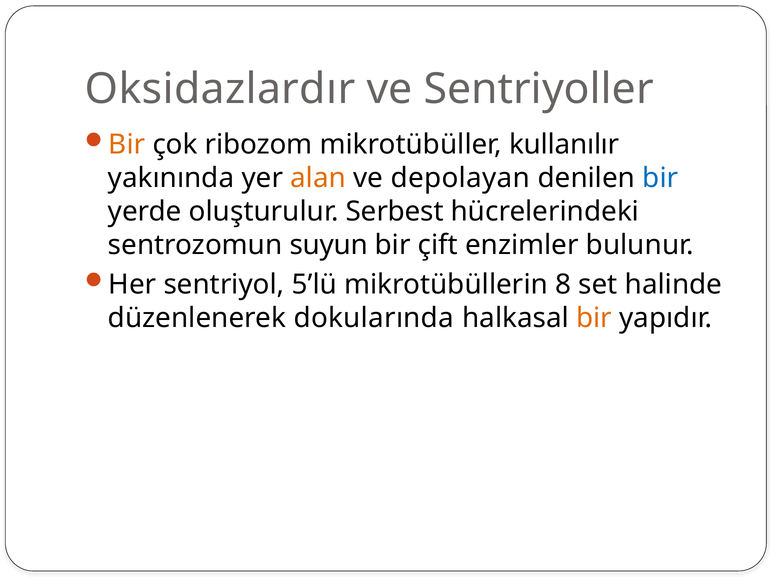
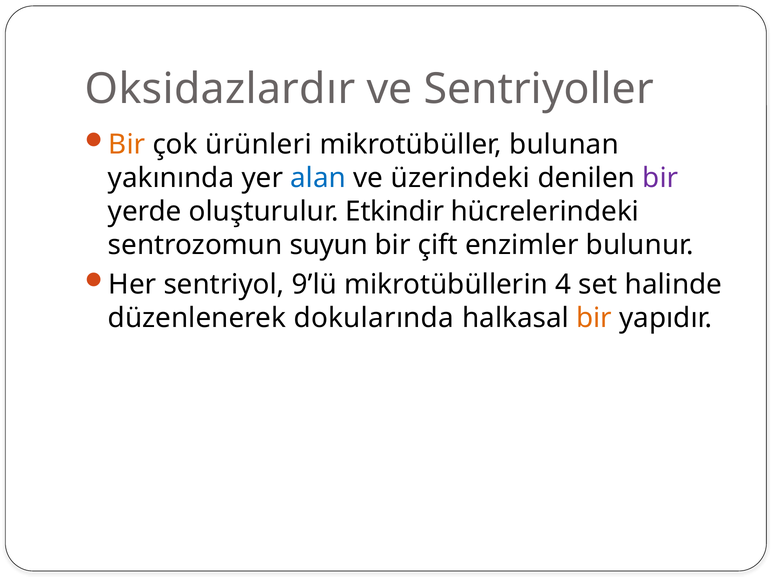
ribozom: ribozom -> ürünleri (258, 145)
kullanılır: kullanılır -> bulunan (564, 145)
alan colour: orange -> blue (318, 178)
depolayan: depolayan -> üzerindeki (460, 178)
bir colour: blue -> purple (660, 178)
Serbest: Serbest -> Etkindir (395, 212)
5’lü: 5’lü -> 9’lü (314, 285)
8: 8 -> 4 (563, 285)
